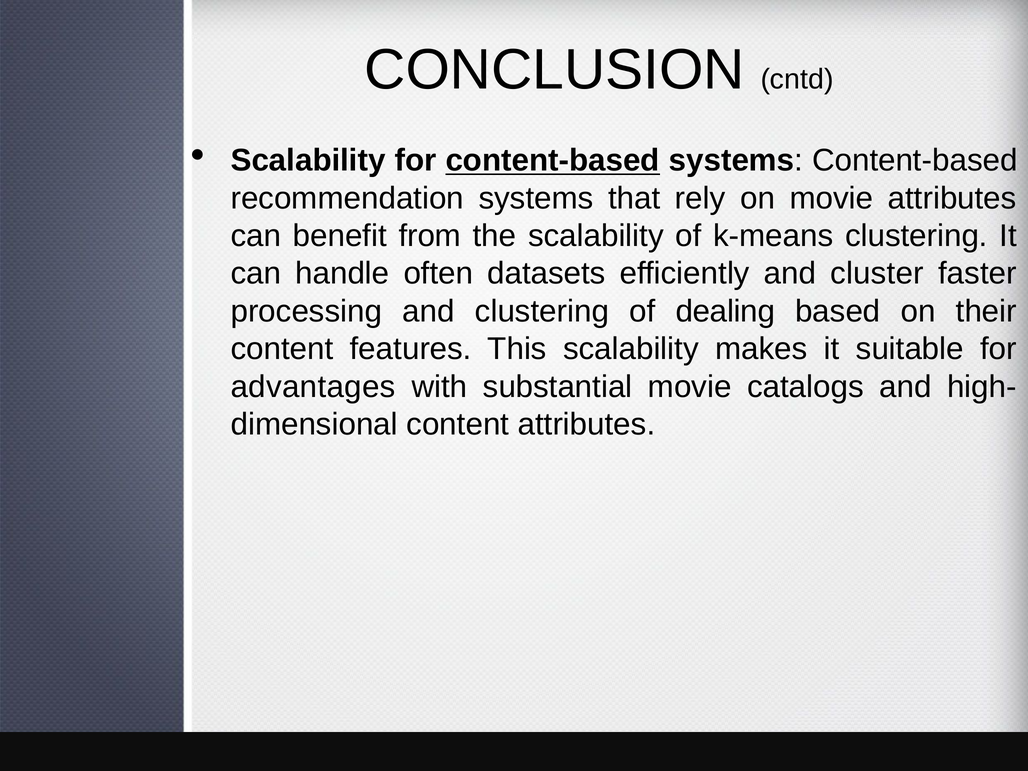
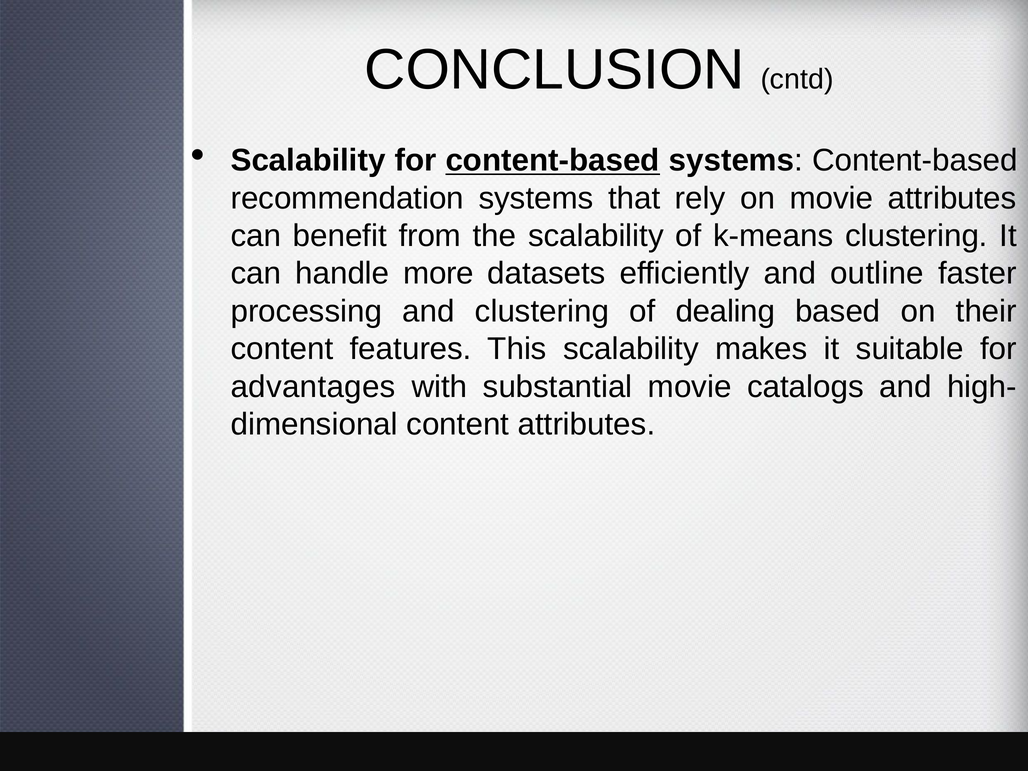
often: often -> more (438, 274)
cluster: cluster -> outline (877, 274)
